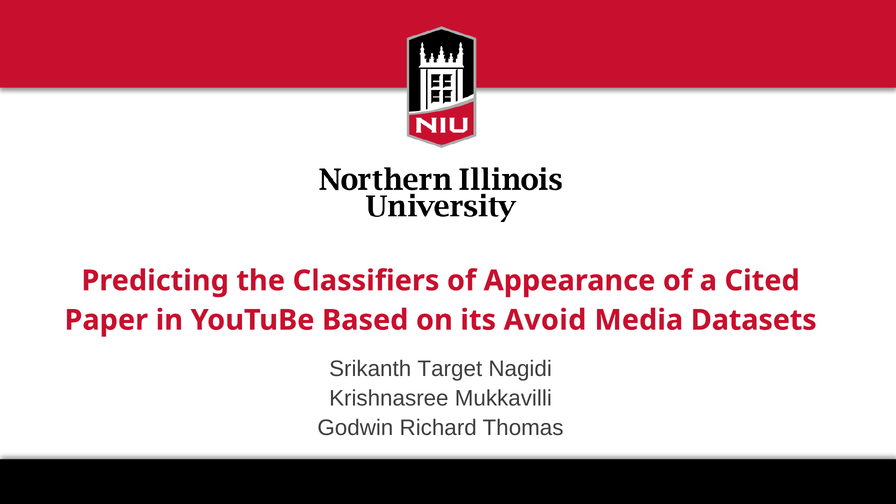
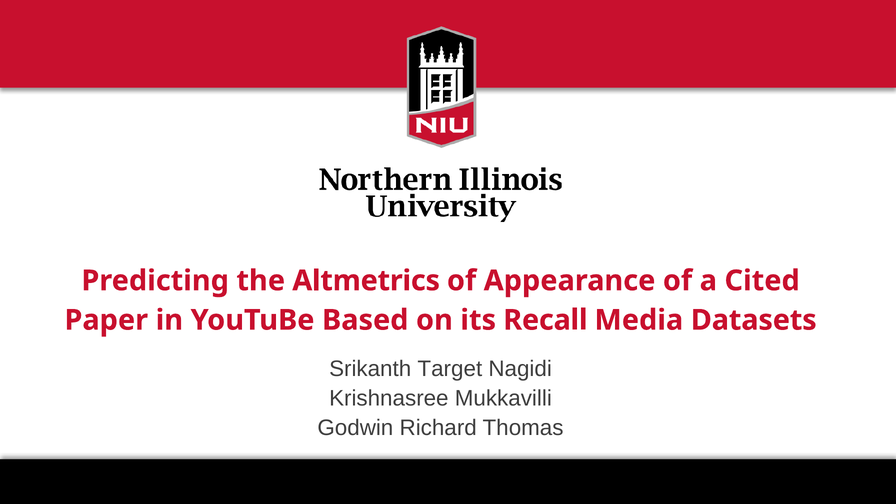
Classifiers: Classifiers -> Altmetrics (366, 281)
Avoid: Avoid -> Recall (545, 320)
